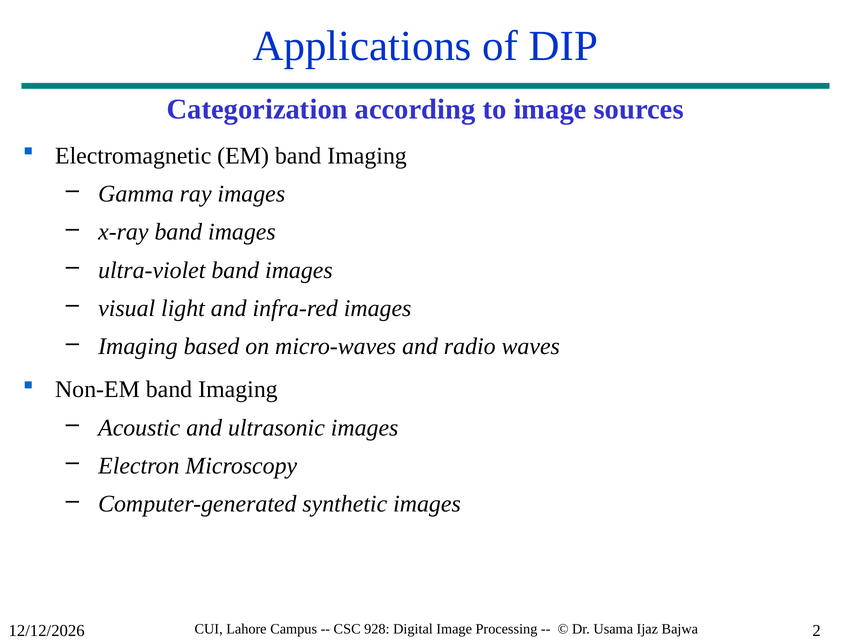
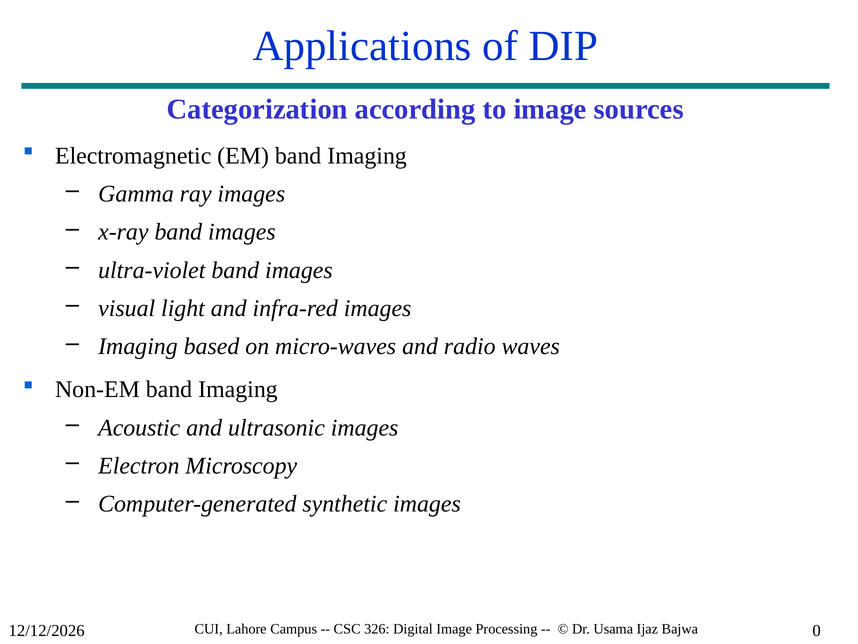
928: 928 -> 326 (377, 629)
2: 2 -> 0 (817, 630)
